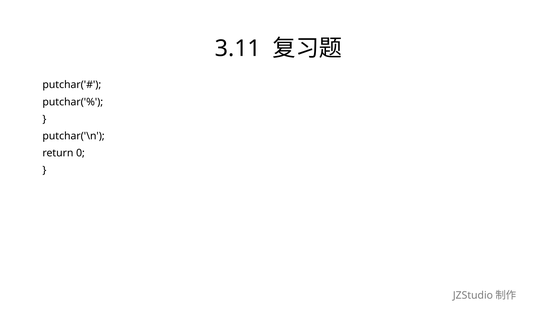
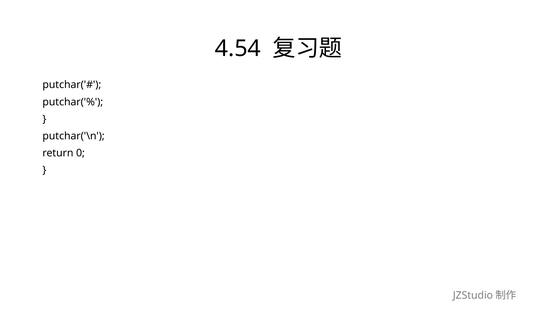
3.11: 3.11 -> 4.54 (238, 48)
